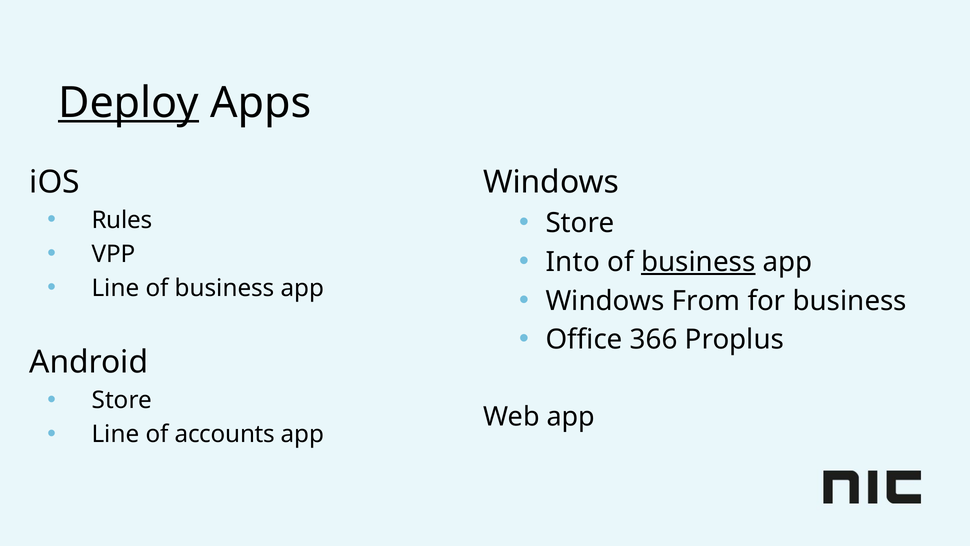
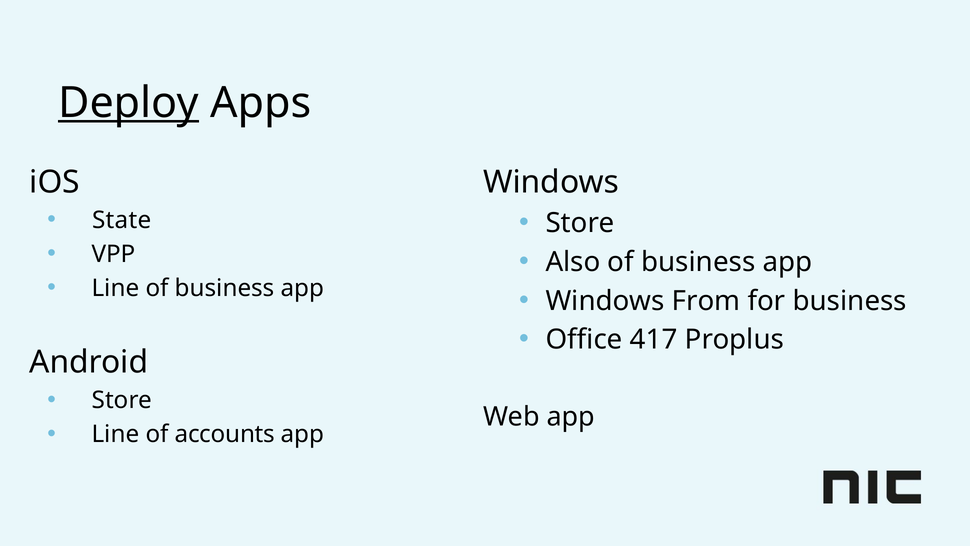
Rules: Rules -> State (122, 220)
Into: Into -> Also (573, 262)
business underline: present -> none (698, 262)
366: 366 -> 417 (654, 340)
